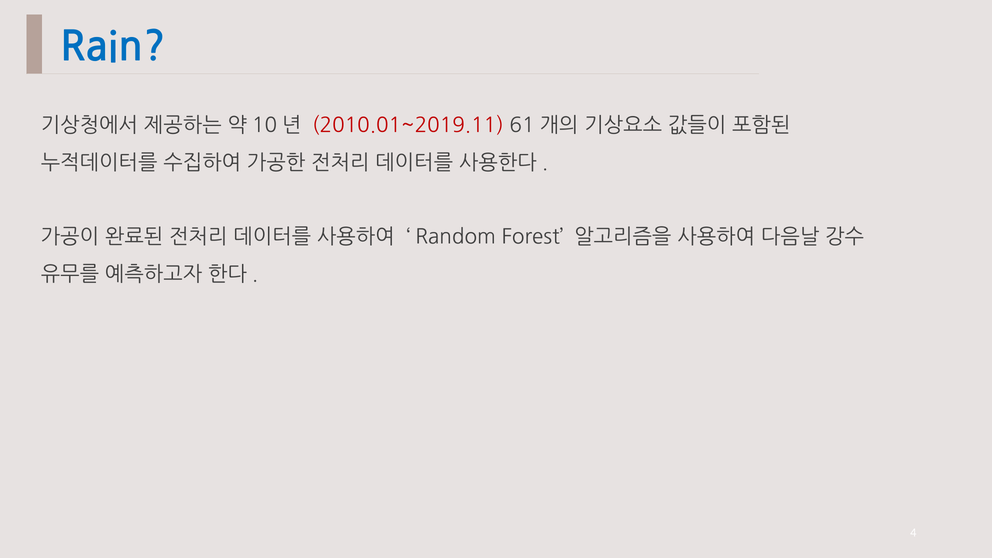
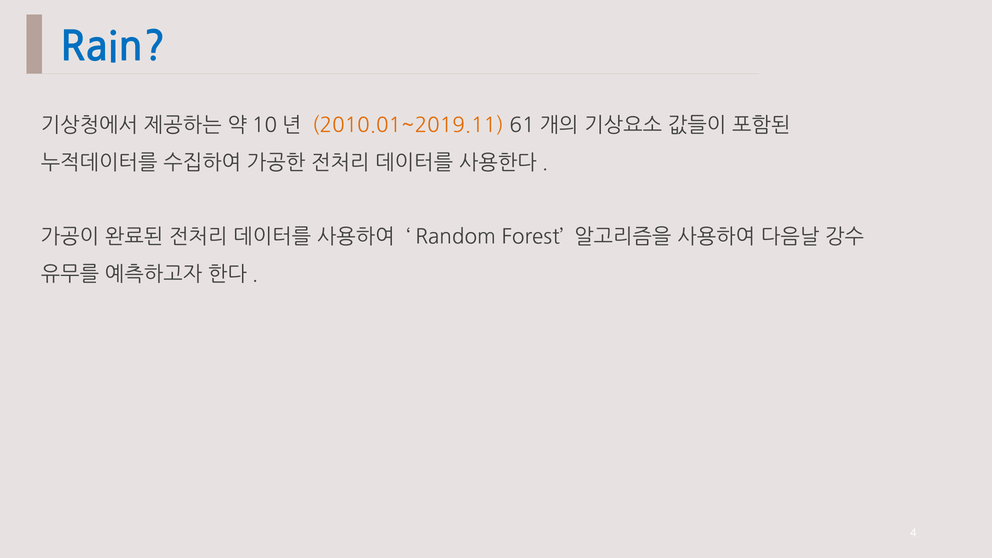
2010.01~2019.11 colour: red -> orange (408, 126)
